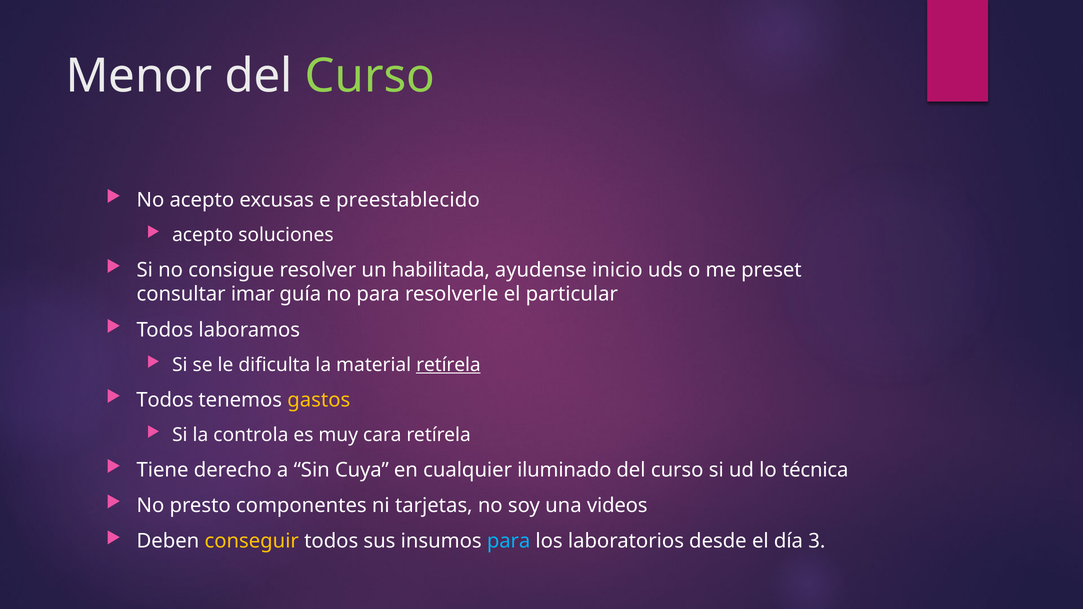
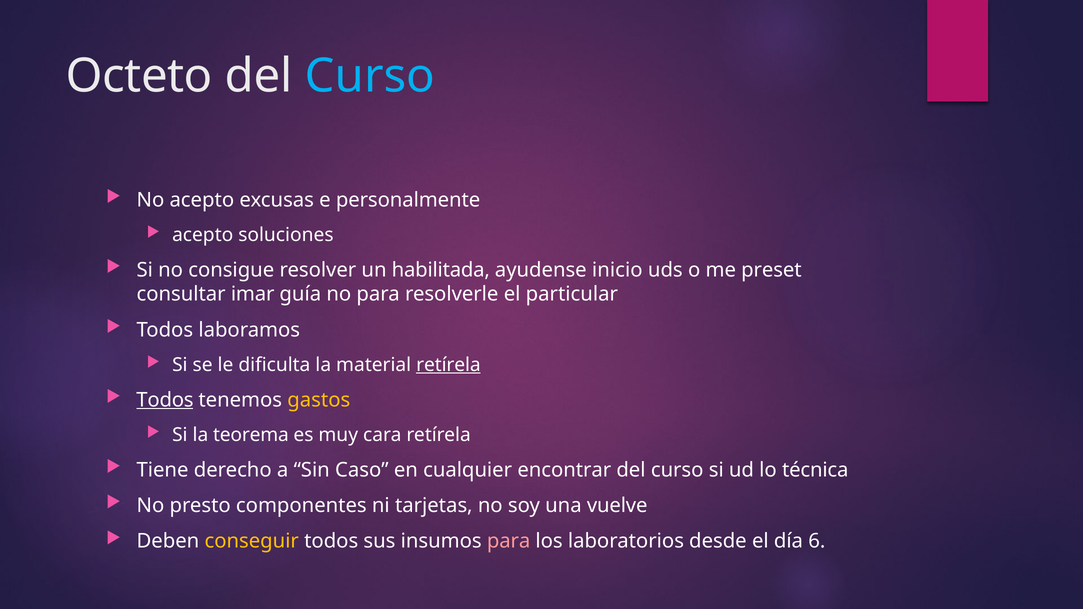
Menor: Menor -> Octeto (139, 76)
Curso colour: light green -> light blue (370, 76)
preestablecido: preestablecido -> personalmente (408, 200)
Todos underline: none -> present (165, 400)
controla: controla -> teorema (251, 435)
Cuya: Cuya -> Caso (362, 470)
iluminado: iluminado -> encontrar (564, 470)
videos: videos -> vuelve (617, 506)
para colour: light blue -> pink (509, 541)
3: 3 -> 6 (817, 541)
